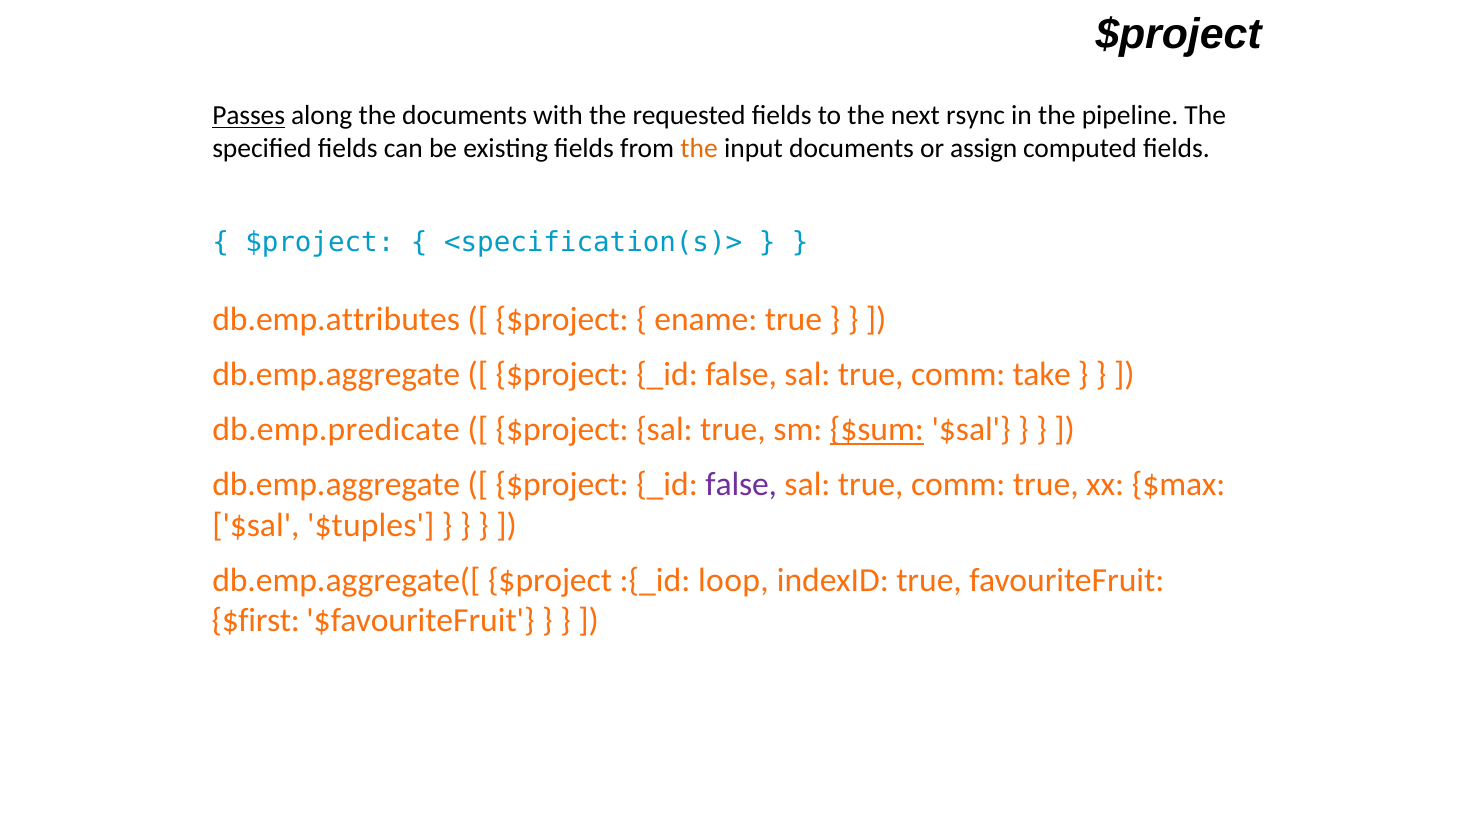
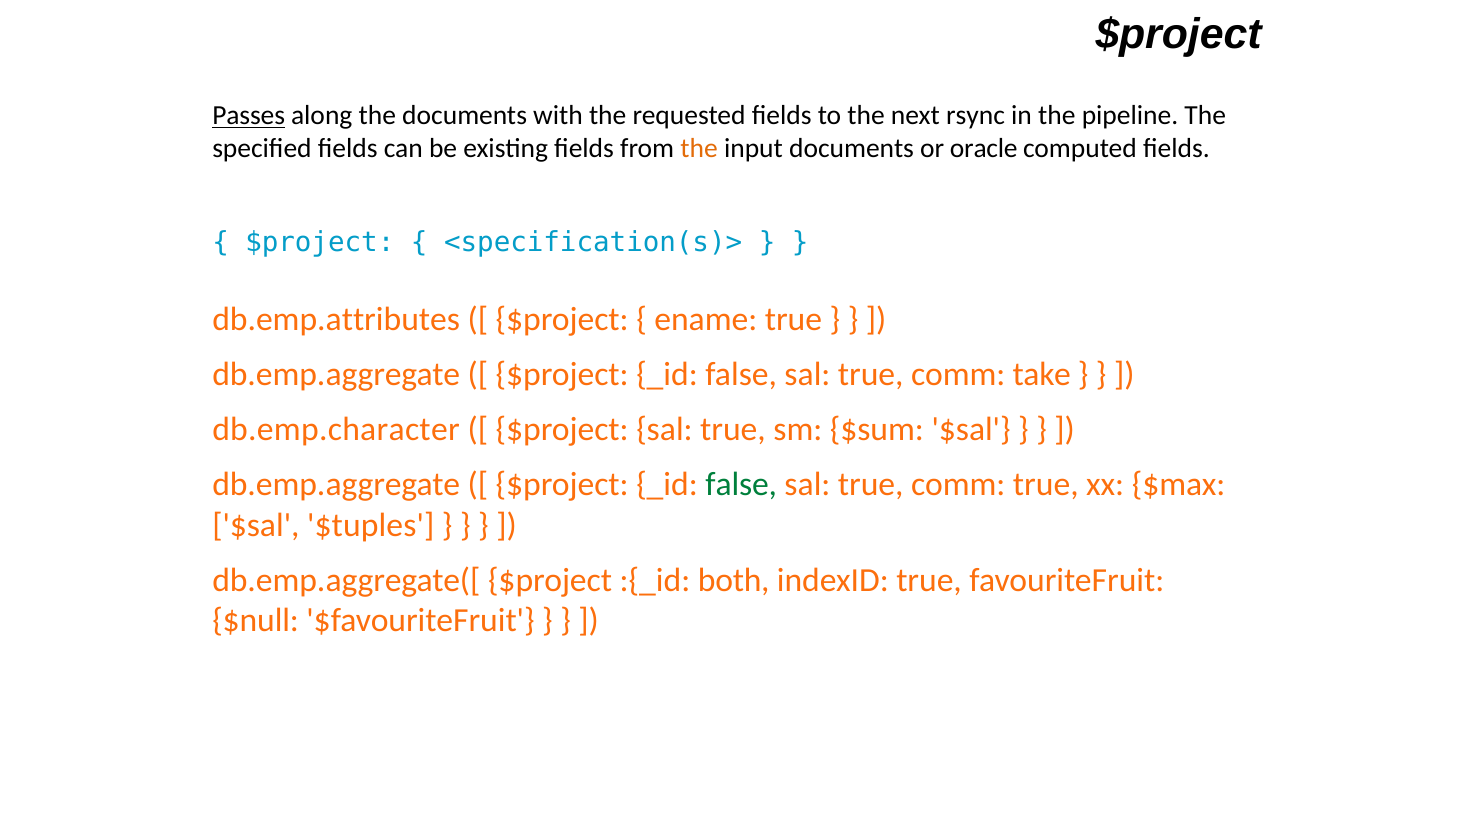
assign: assign -> oracle (984, 149)
db.emp.predicate: db.emp.predicate -> db.emp.character (336, 430)
$sum underline: present -> none (877, 430)
false colour: purple -> green (741, 485)
loop: loop -> both (734, 580)
$first: $first -> $null (256, 620)
